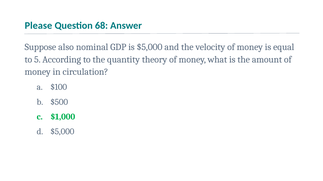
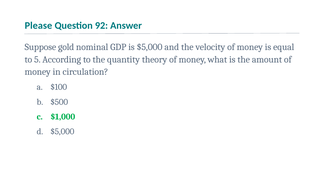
68: 68 -> 92 (101, 26)
also: also -> gold (66, 47)
